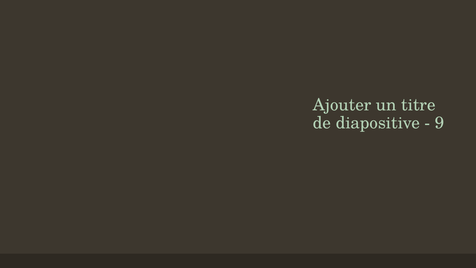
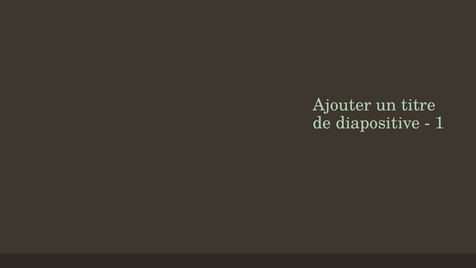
9: 9 -> 1 (440, 123)
